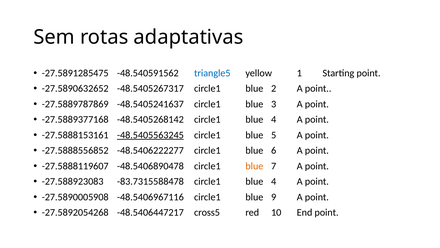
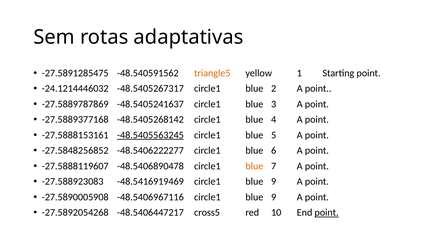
triangle5 colour: blue -> orange (212, 73)
-27.5890632652: -27.5890632652 -> -24.1214446032 (75, 88)
-27.5888556852: -27.5888556852 -> -27.5848256852 (75, 150)
-83.7315588478: -83.7315588478 -> -48.5416919469 (150, 181)
4: 4 -> 9 (274, 181)
point underline: none -> present (327, 212)
